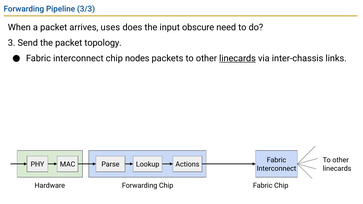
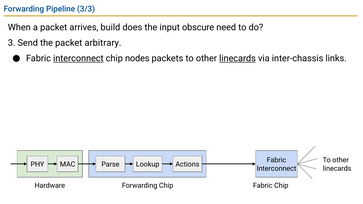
uses: uses -> build (110, 27)
topology: topology -> arbitrary (103, 43)
interconnect underline: none -> present (78, 58)
